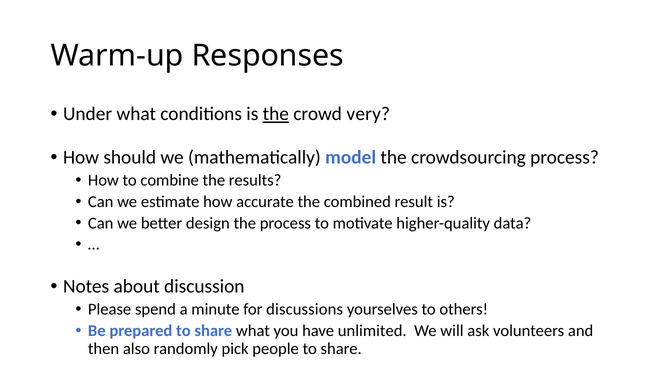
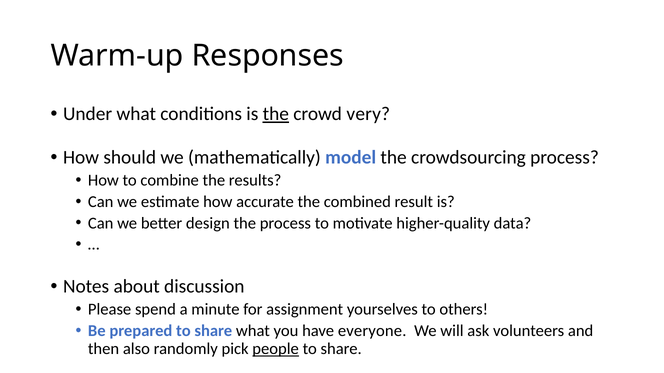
discussions: discussions -> assignment (305, 310)
unlimited: unlimited -> everyone (372, 331)
people underline: none -> present (276, 349)
